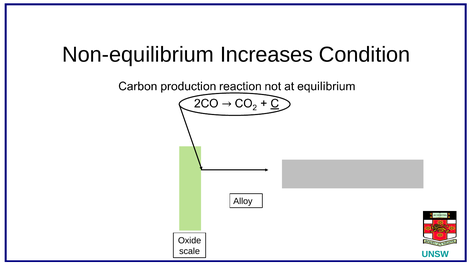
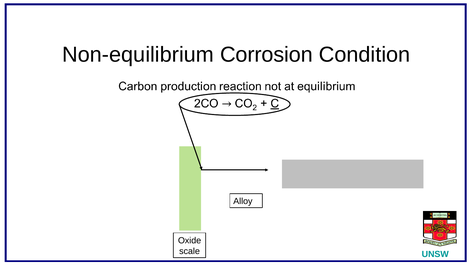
Increases: Increases -> Corrosion (266, 55)
